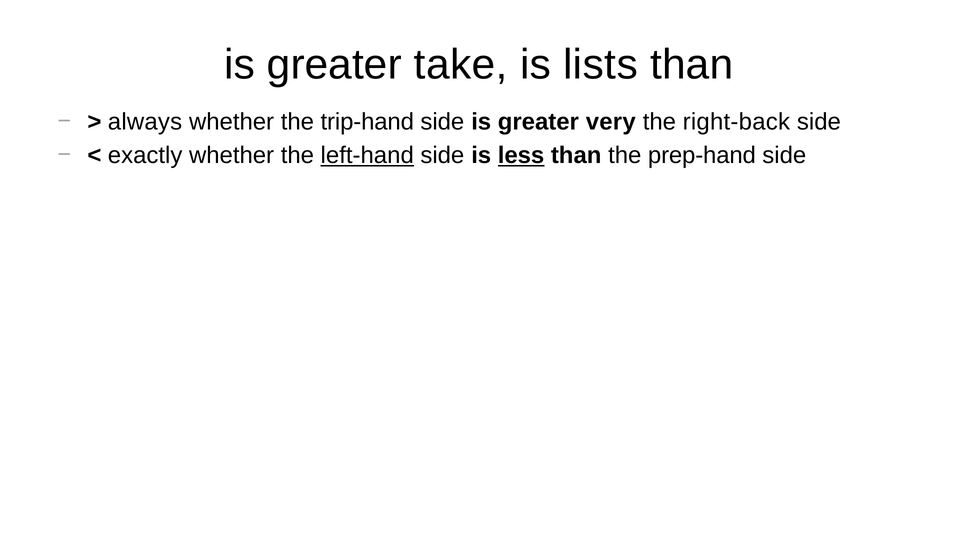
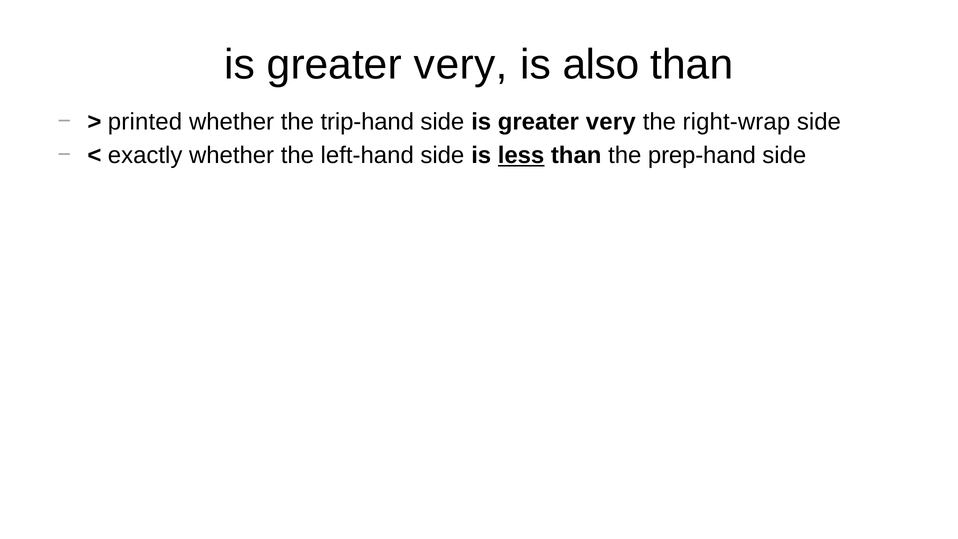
take: take -> very (461, 65)
lists: lists -> also (601, 65)
always: always -> printed (145, 122)
right-back: right-back -> right-wrap (736, 122)
left-hand underline: present -> none (367, 155)
